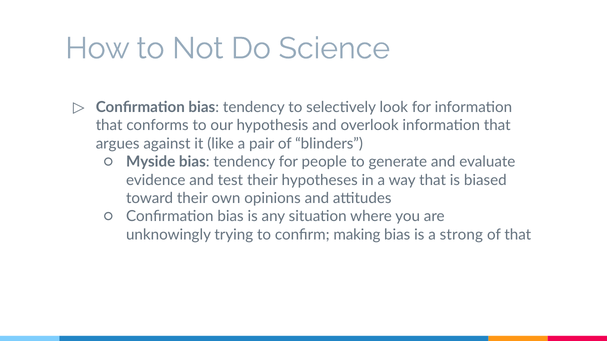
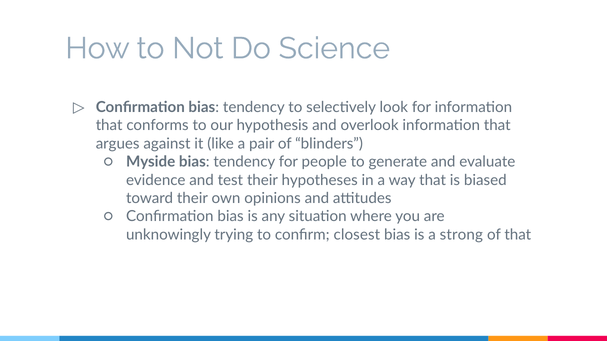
making: making -> closest (357, 235)
